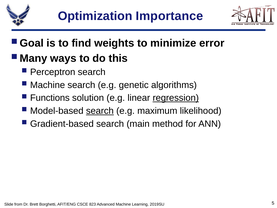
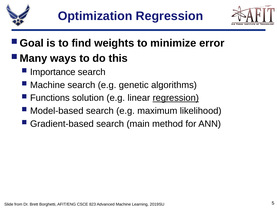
Optimization Importance: Importance -> Regression (170, 16)
Perceptron: Perceptron -> Importance (53, 72)
search underline: present -> none (100, 111)
